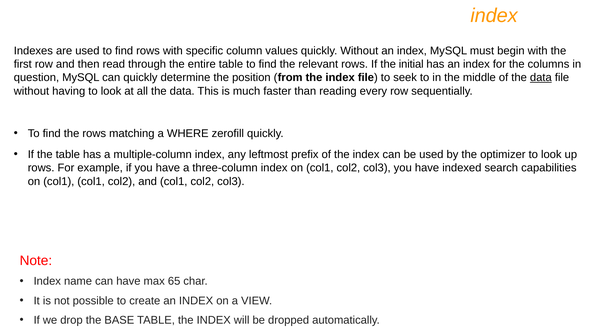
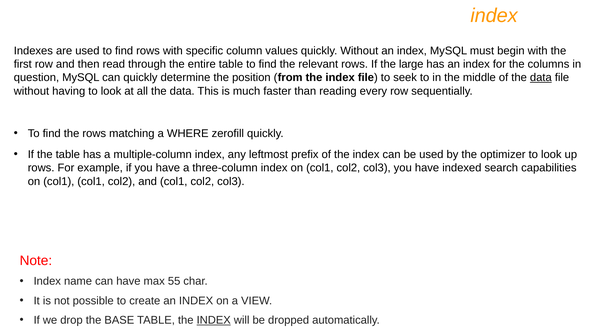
initial: initial -> large (411, 64)
65: 65 -> 55 (174, 281)
INDEX underline: none -> present (214, 320)
